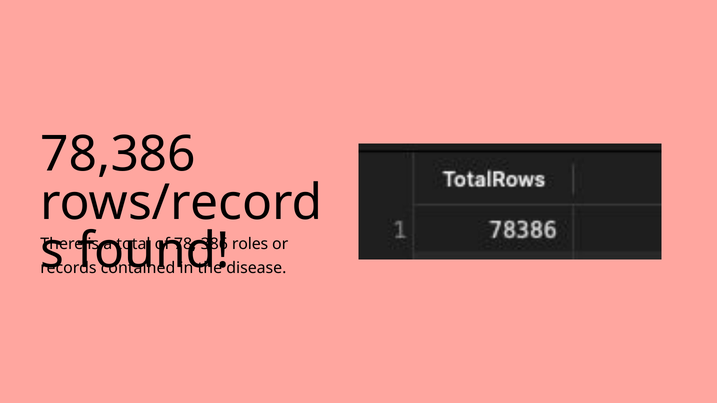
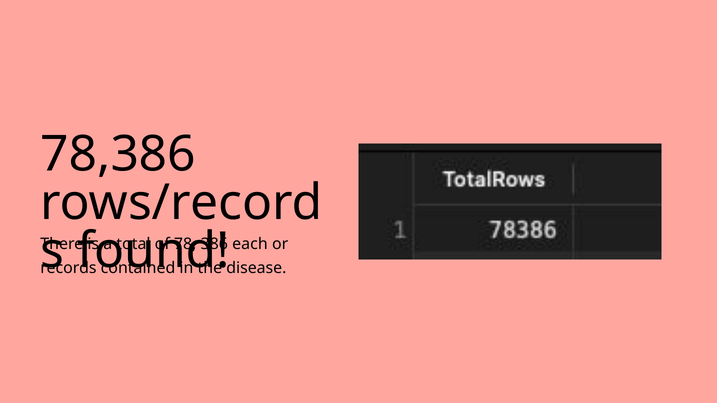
roles: roles -> each (250, 244)
